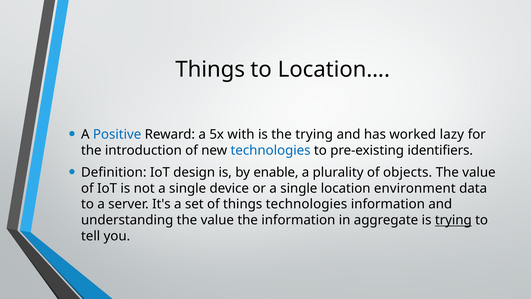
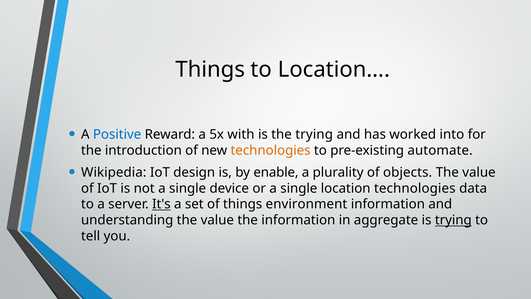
lazy: lazy -> into (452, 134)
technologies colour: blue -> orange (271, 150)
identifiers: identifiers -> automate (440, 150)
Definition: Definition -> Wikipedia (114, 172)
location environment: environment -> technologies (415, 188)
It's underline: none -> present (161, 204)
things technologies: technologies -> environment (306, 204)
